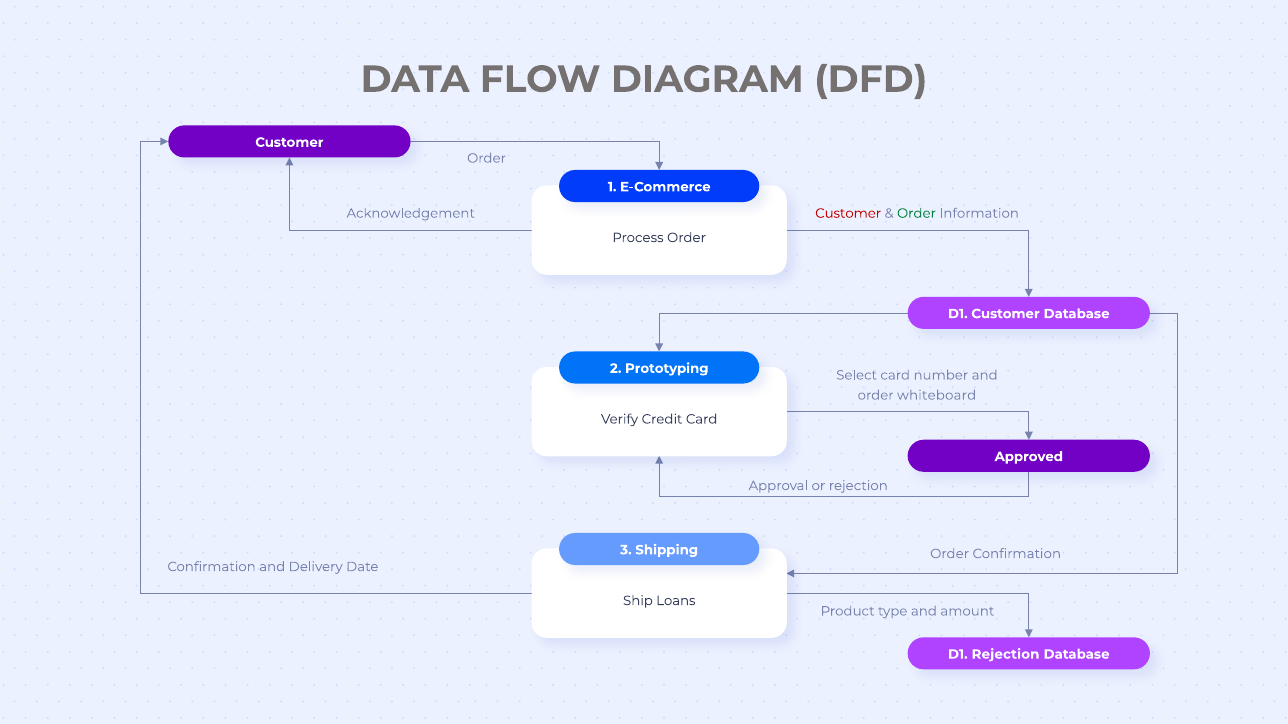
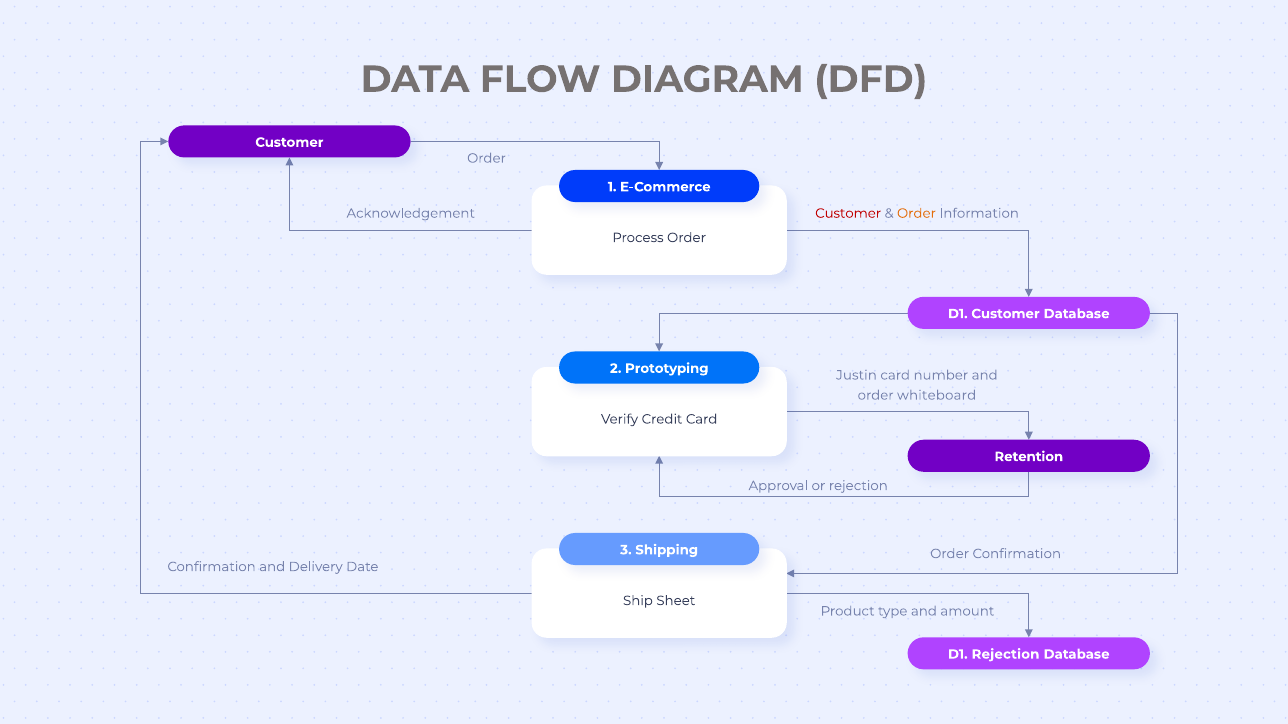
Order colour: green -> orange (916, 213)
Select: Select -> Justin (857, 375)
Approved: Approved -> Retention (1029, 457)
Loans: Loans -> Sheet (676, 601)
